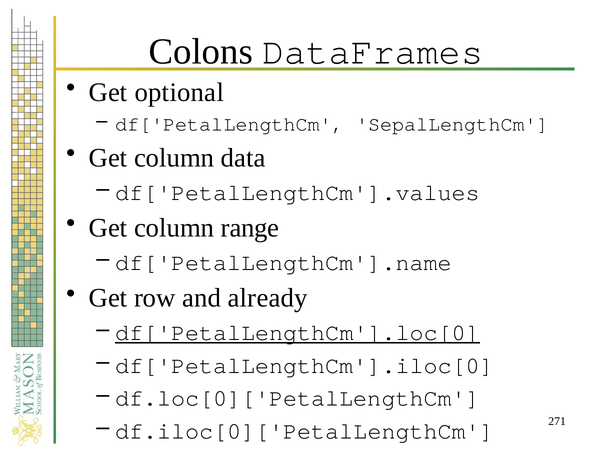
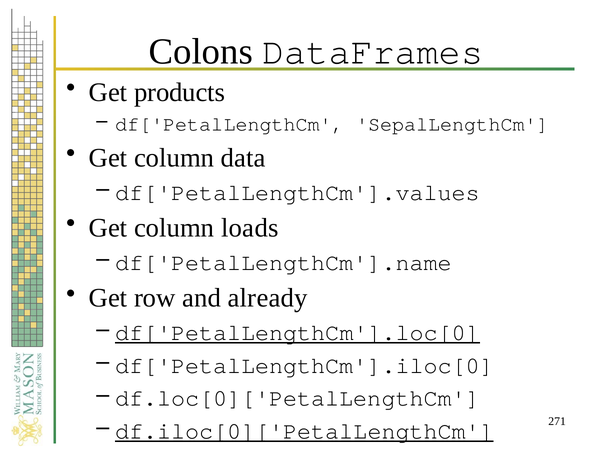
optional: optional -> products (180, 92)
range: range -> loads (250, 228)
df.iloc[0]['PetalLengthCm underline: none -> present (304, 431)
